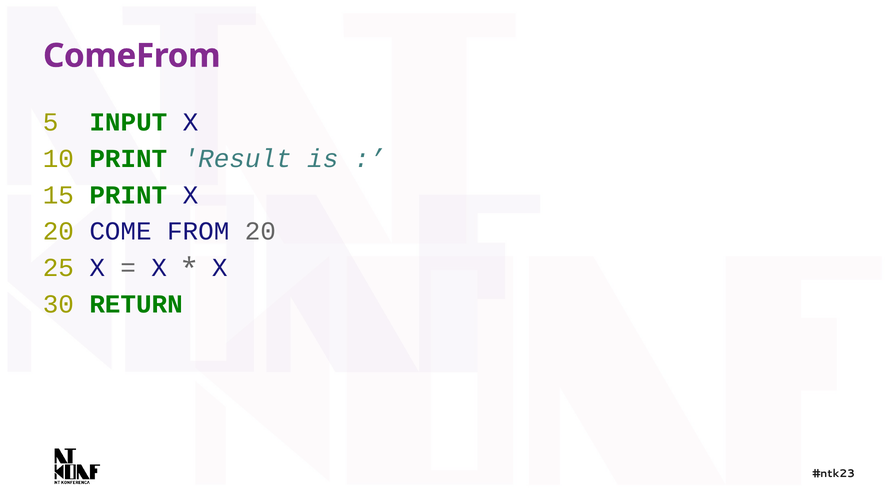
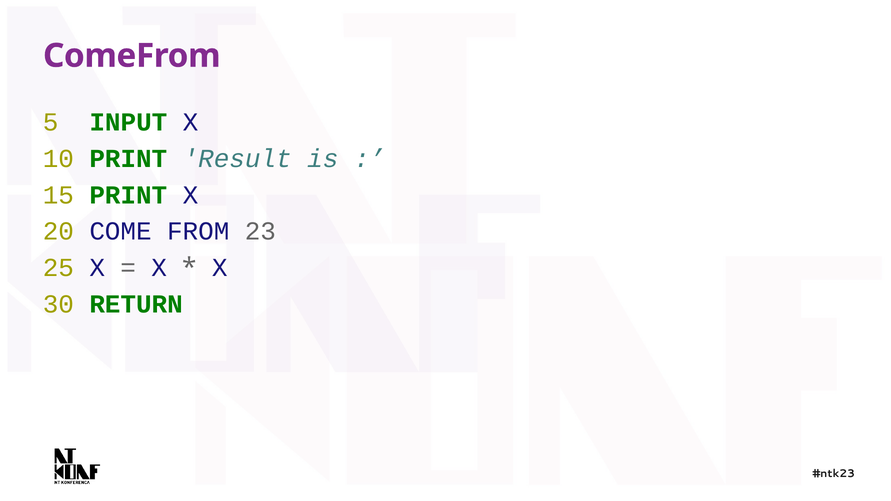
FROM 20: 20 -> 23 (260, 231)
